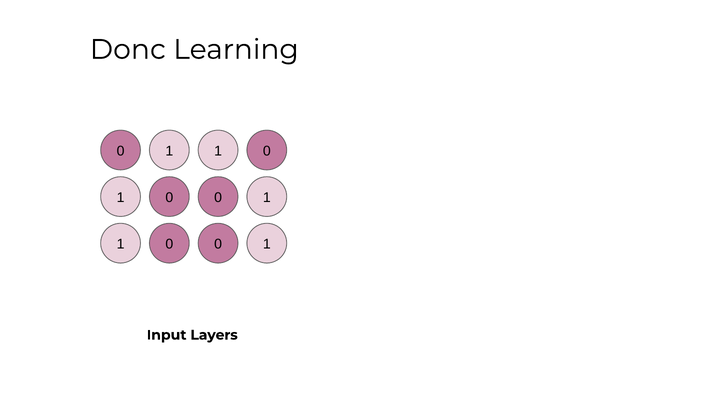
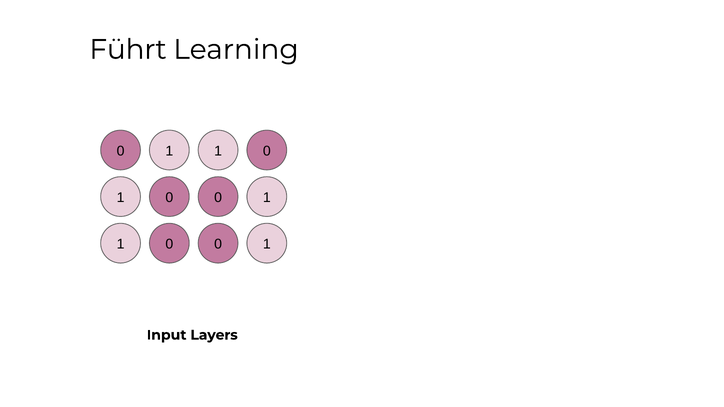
Donc: Donc -> Führt (128, 50)
